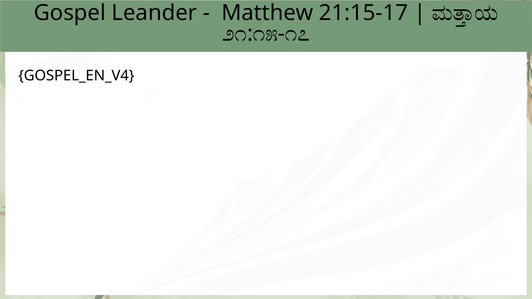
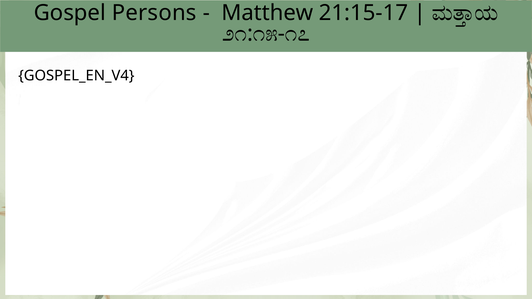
Leander: Leander -> Persons (154, 13)
